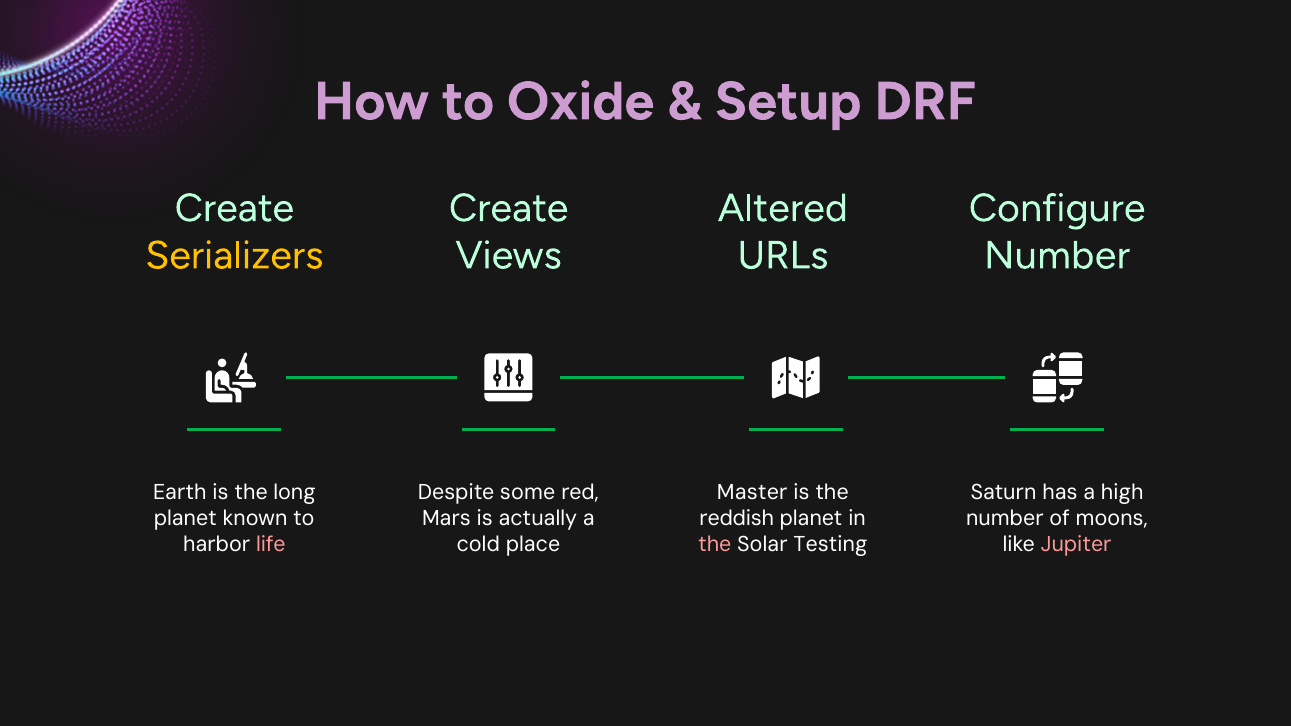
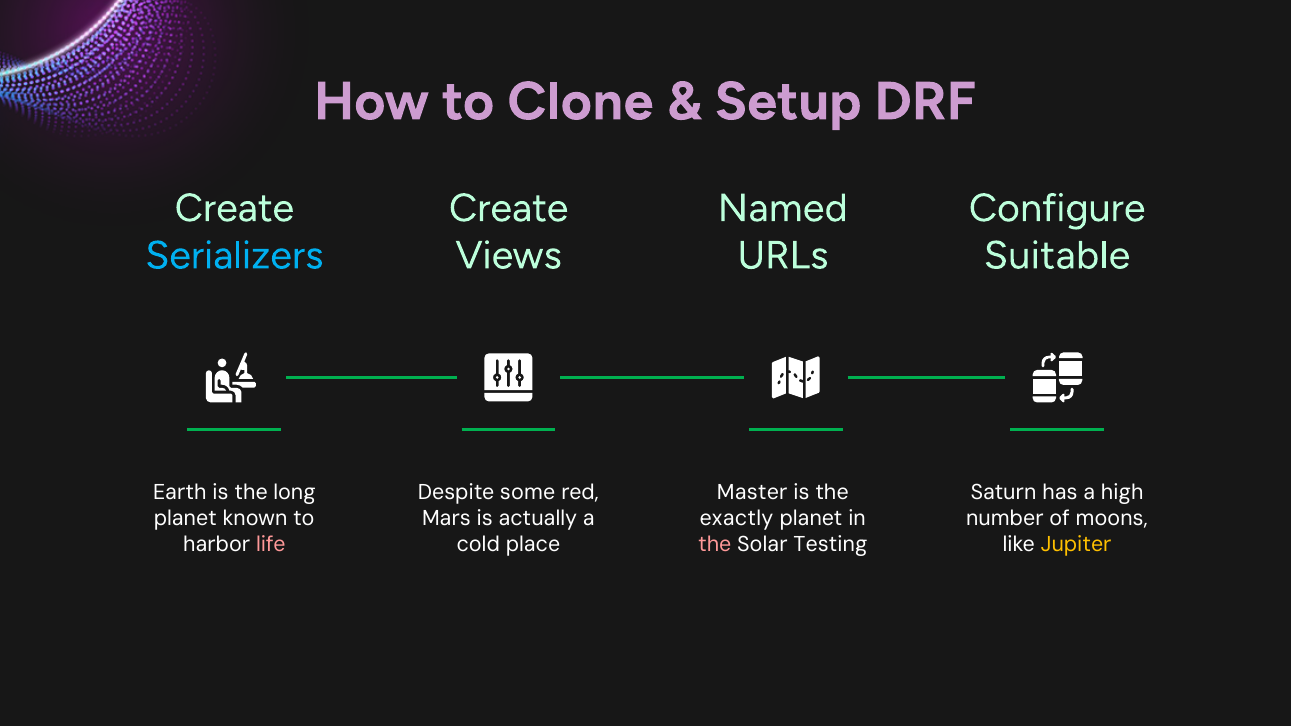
Oxide: Oxide -> Clone (580, 102)
Altered: Altered -> Named (783, 208)
Serializers colour: yellow -> light blue (234, 256)
Number: Number -> Suitable (1057, 256)
reddish: reddish -> exactly (737, 519)
Jupiter colour: pink -> yellow (1076, 545)
